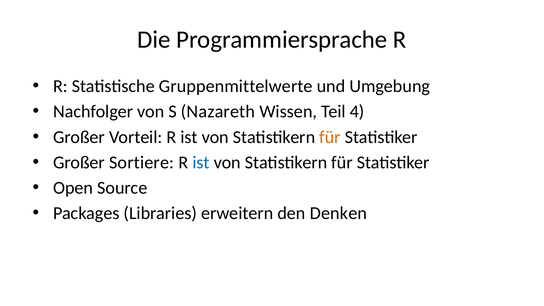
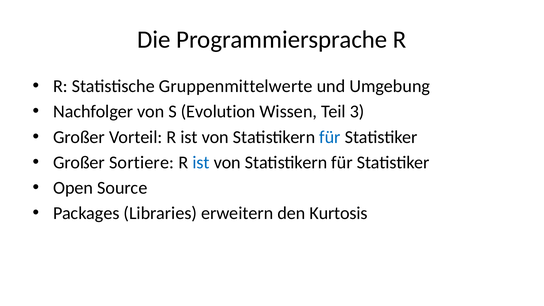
Nazareth: Nazareth -> Evolution (218, 112)
4: 4 -> 3 (357, 112)
für colour: orange -> blue (330, 137)
Denken: Denken -> Kurtosis (339, 213)
